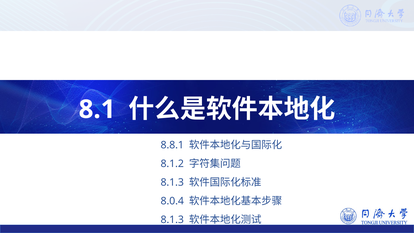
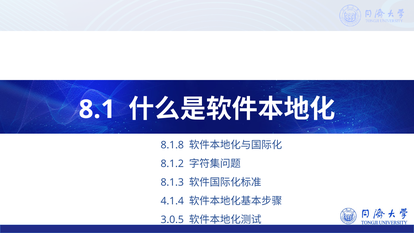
8.8.1: 8.8.1 -> 8.1.8 (172, 145)
8.0.4: 8.0.4 -> 4.1.4 (172, 201)
8.1.3: 8.1.3 -> 3.0.5 (172, 220)
